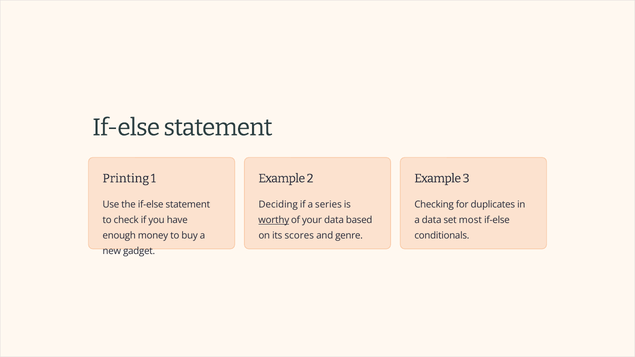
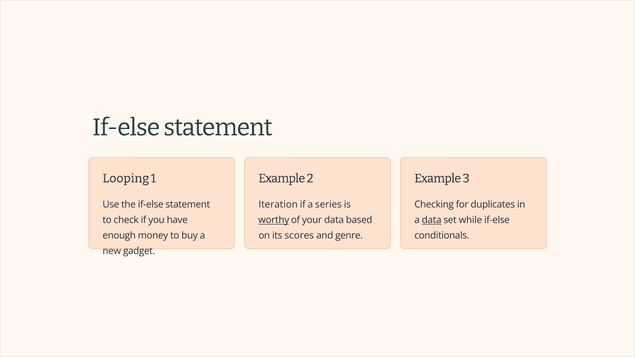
Printing: Printing -> Looping (126, 178)
Deciding: Deciding -> Iteration (278, 205)
data underline: none -> present (432, 220)
most: most -> while (470, 220)
